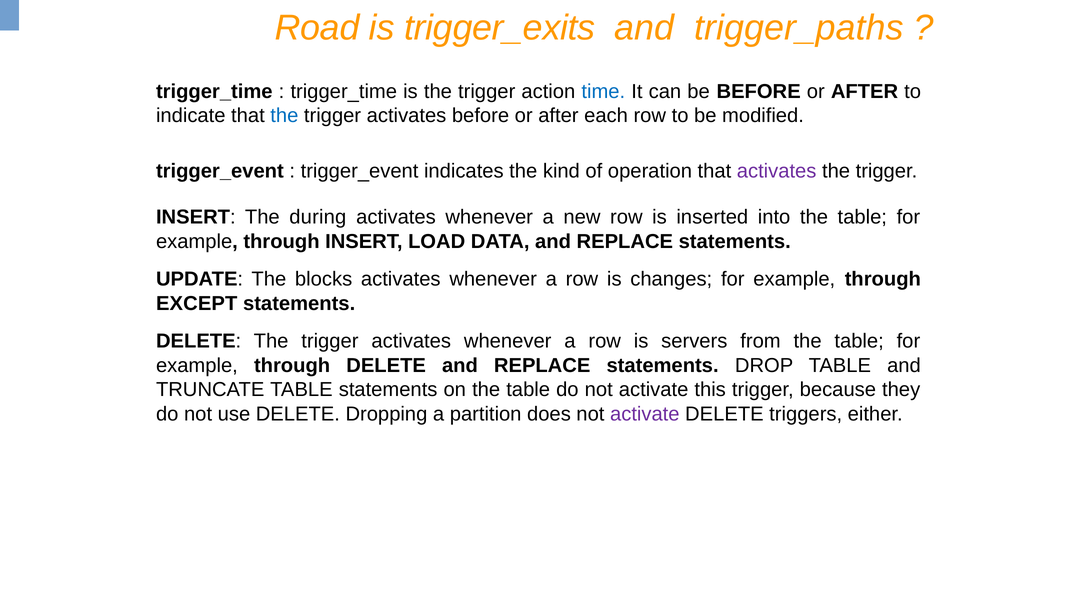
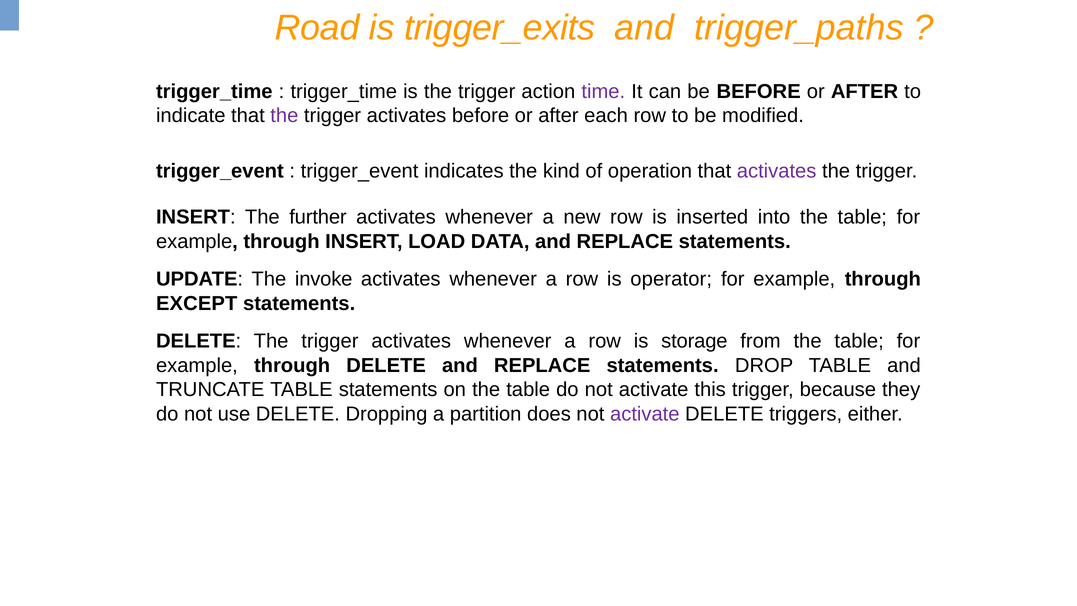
time colour: blue -> purple (603, 92)
the colour: blue -> purple (284, 116)
during: during -> further (318, 217)
blocks: blocks -> invoke (324, 279)
changes: changes -> operator (671, 279)
servers: servers -> storage (694, 341)
